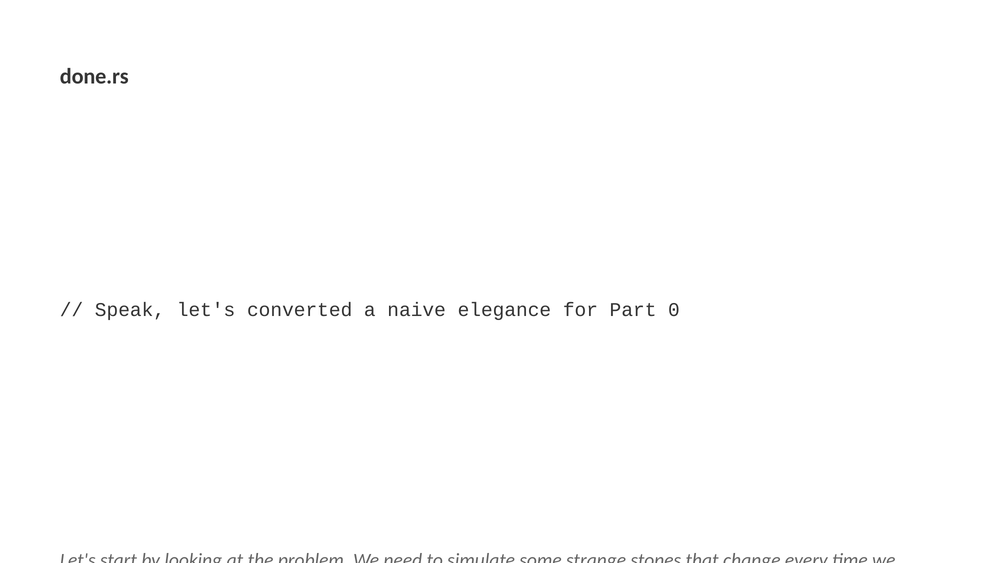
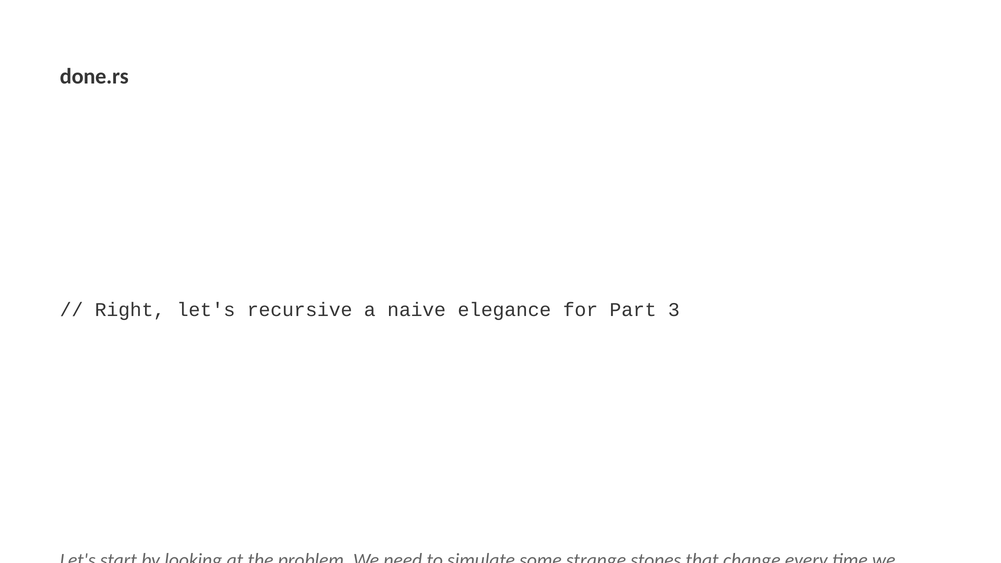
Speak: Speak -> Right (130, 310)
converted: converted -> recursive (300, 310)
0: 0 -> 3 (674, 310)
